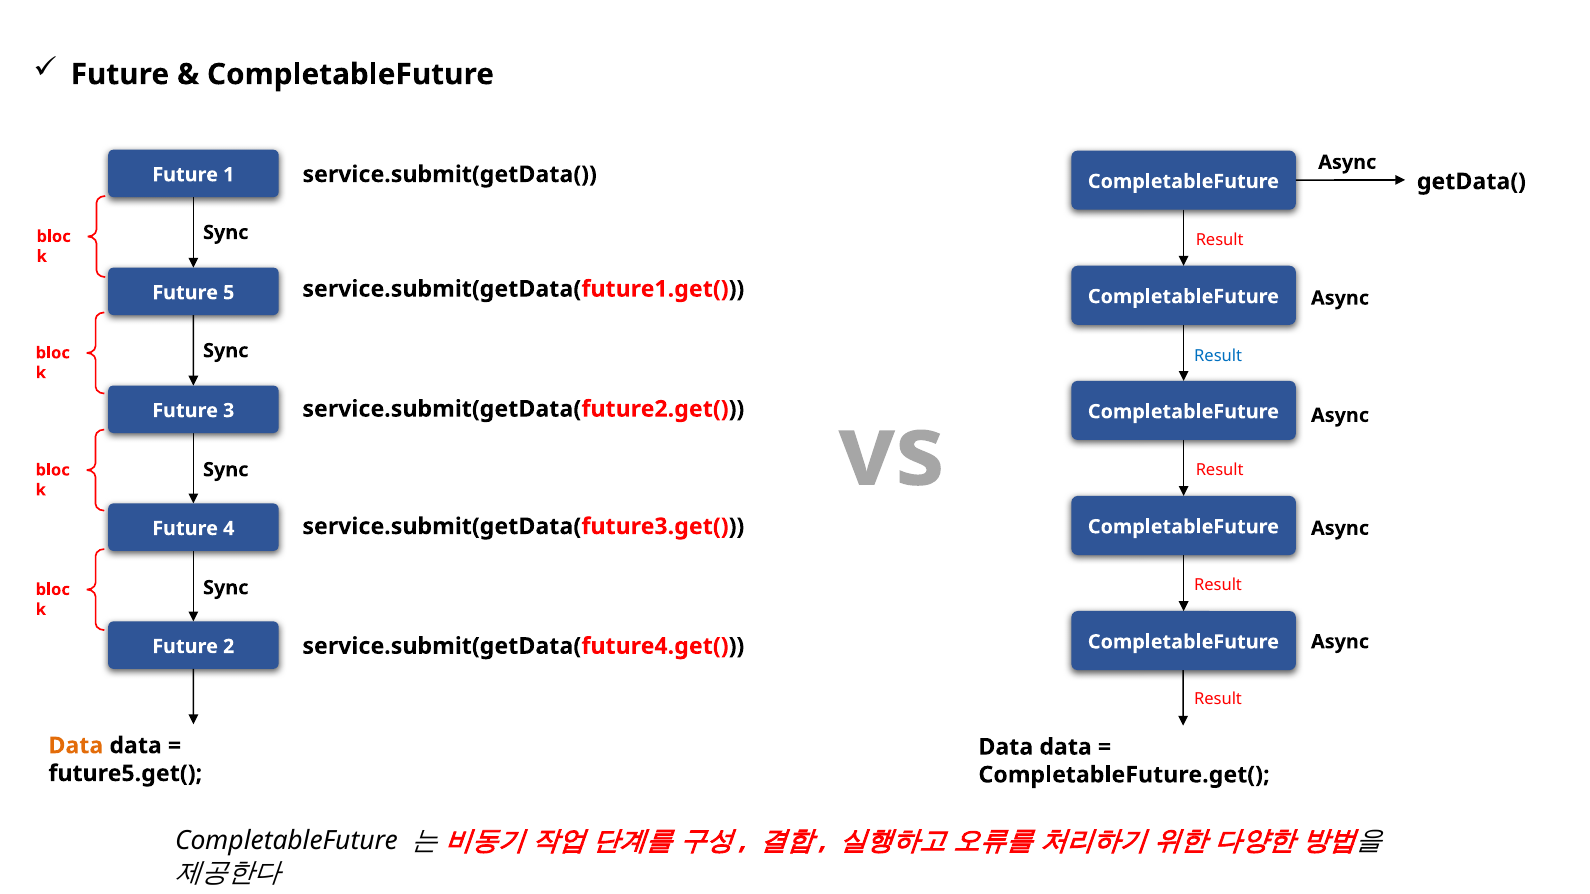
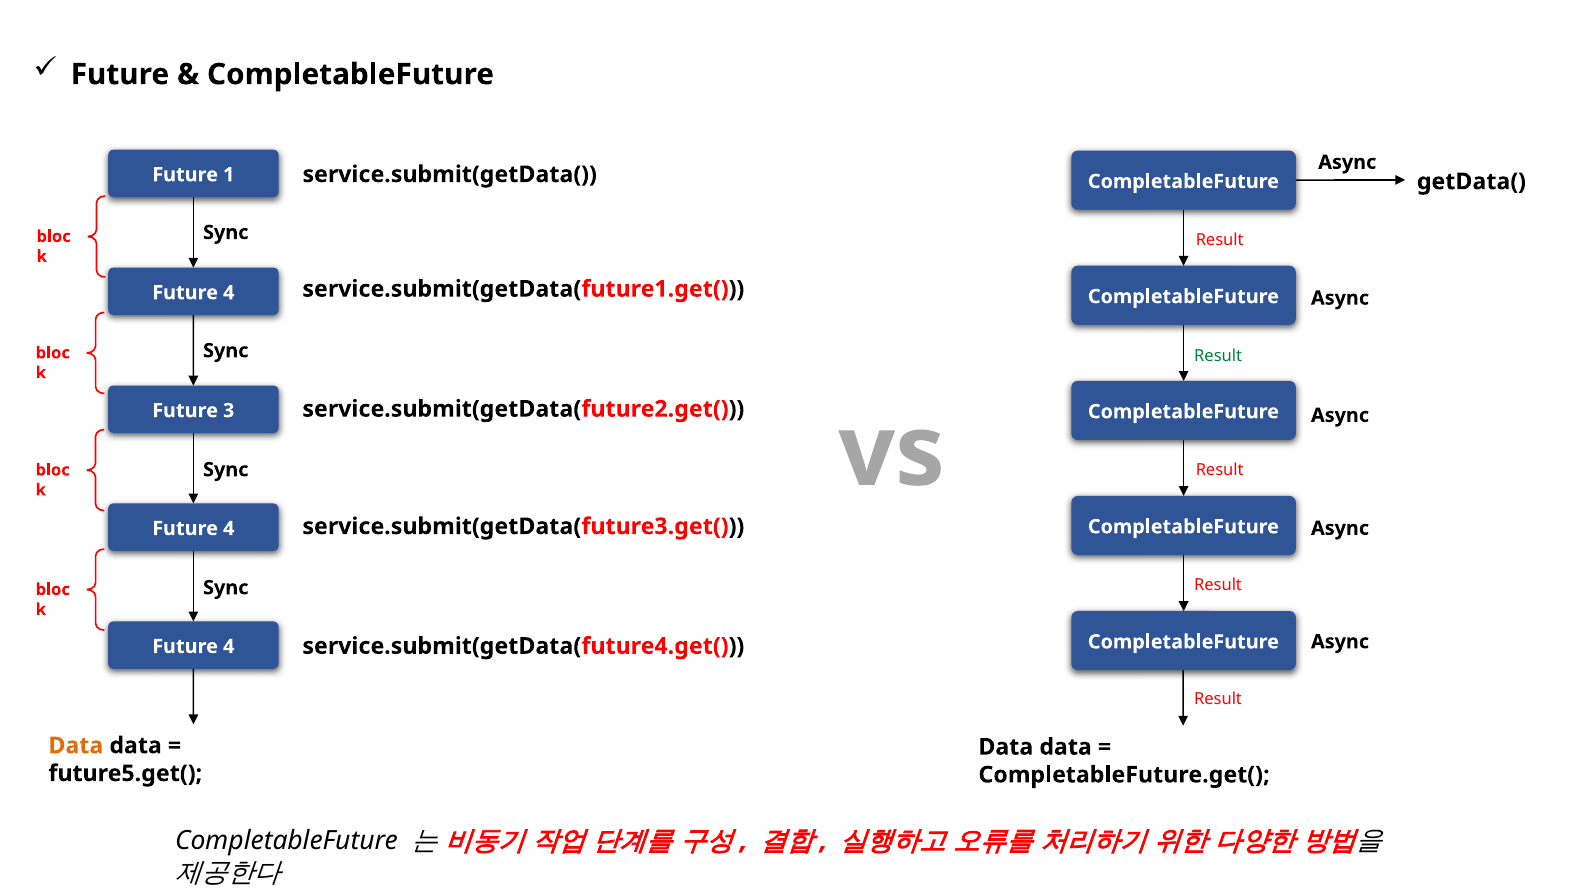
5: 5 -> 4 (229, 293)
Result colour: blue -> green (1218, 356)
2: 2 -> 4 (229, 647)
